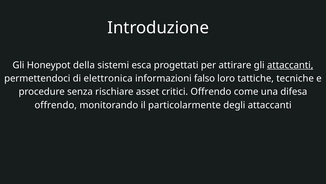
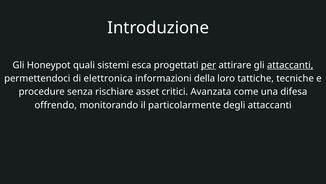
della: della -> quali (84, 65)
per underline: none -> present (208, 65)
falso: falso -> della (205, 78)
critici Offrendo: Offrendo -> Avanzata (211, 92)
